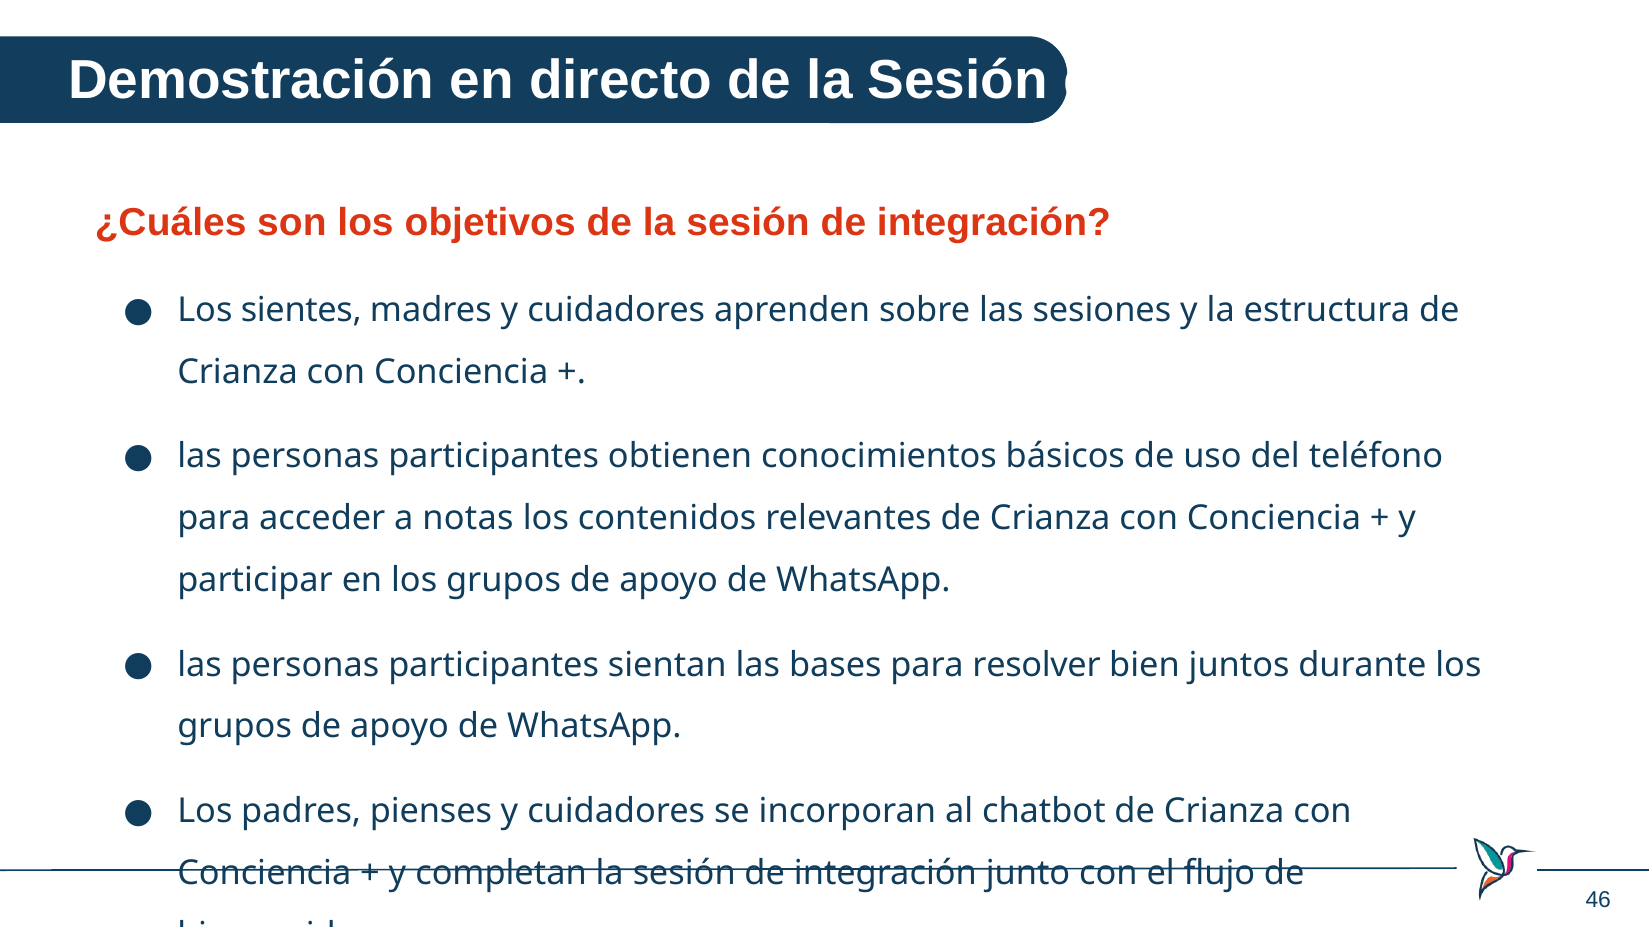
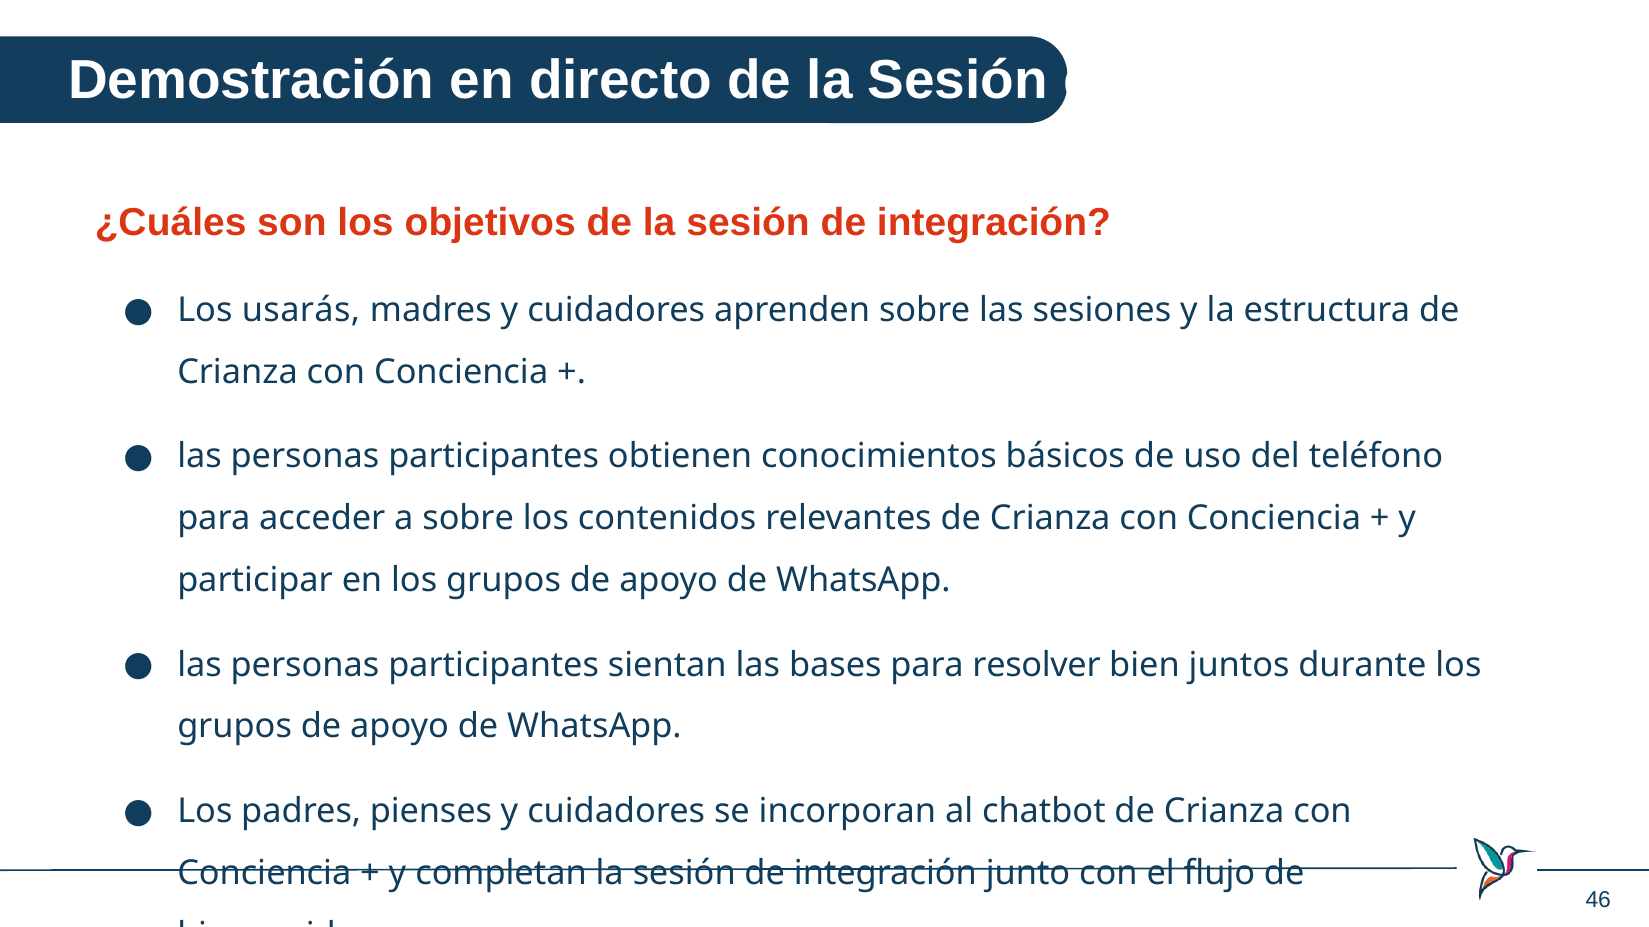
sientes: sientes -> usarás (301, 310)
a notas: notas -> sobre (468, 519)
